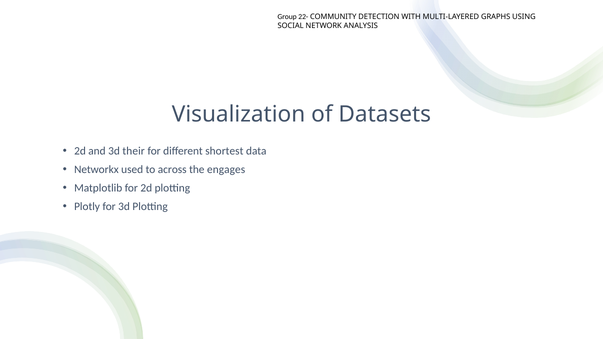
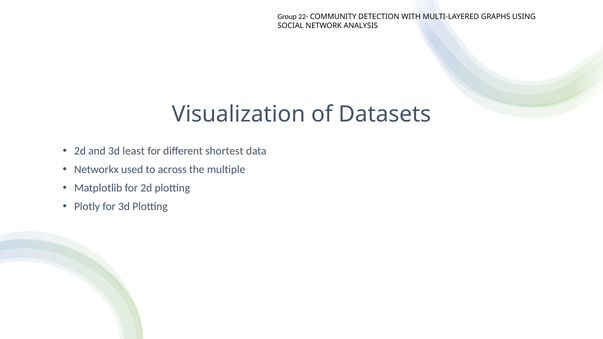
their: their -> least (134, 151)
engages: engages -> multiple (226, 170)
